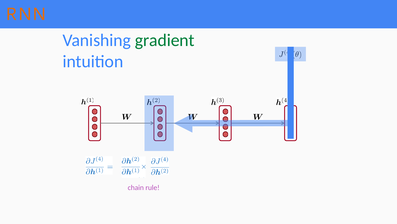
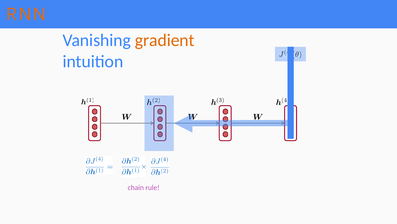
gradient colour: green -> orange (165, 40)
